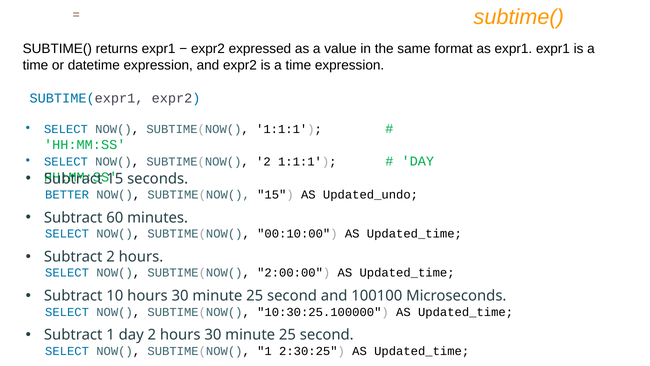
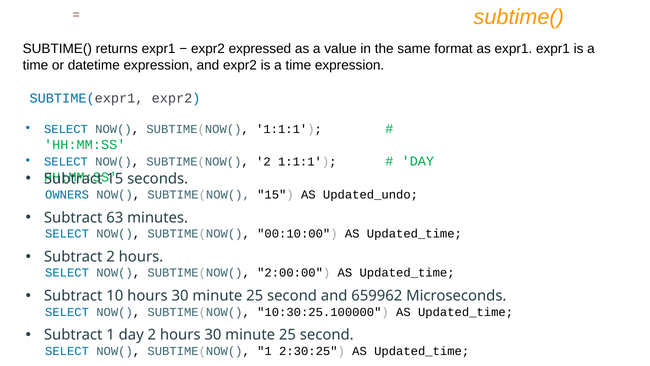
BETTER: BETTER -> OWNERS (67, 195)
60: 60 -> 63 (115, 218)
100100: 100100 -> 659962 (377, 296)
